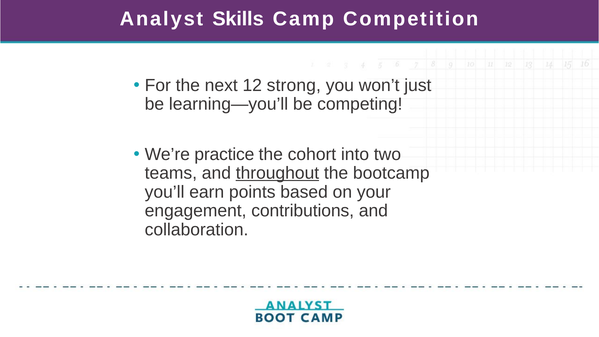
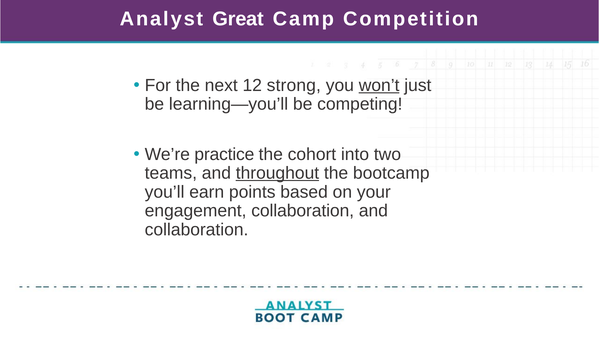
Skills: Skills -> Great (238, 19)
won’t underline: none -> present (379, 85)
engagement contributions: contributions -> collaboration (303, 211)
